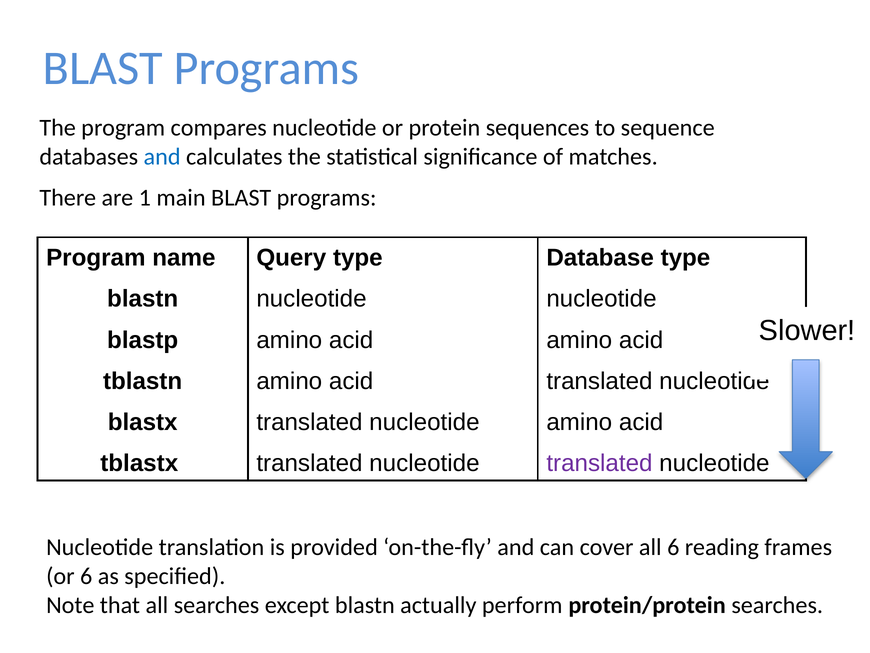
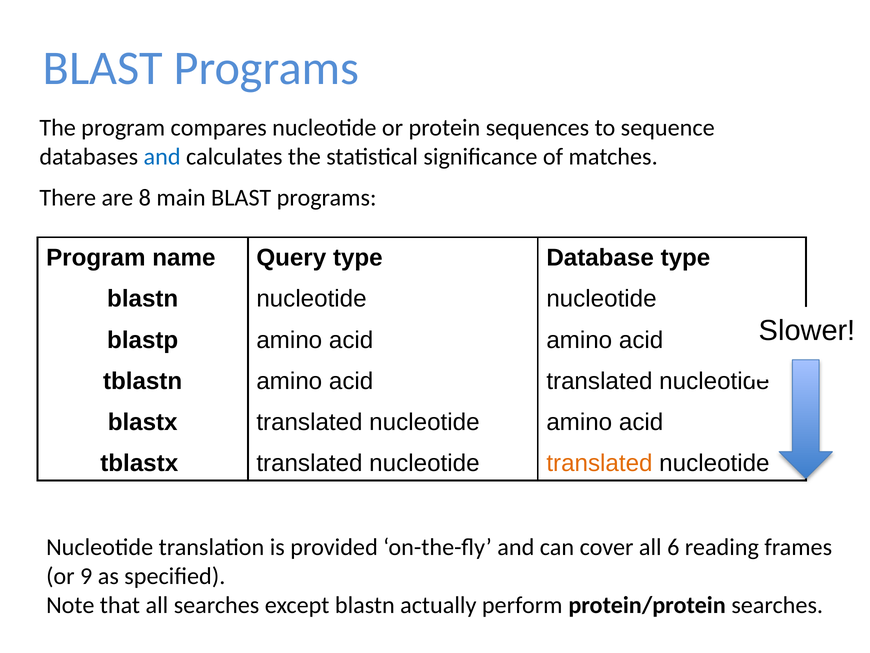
1: 1 -> 8 (145, 198)
translated colour: purple -> orange (599, 463)
or 6: 6 -> 9 (86, 576)
